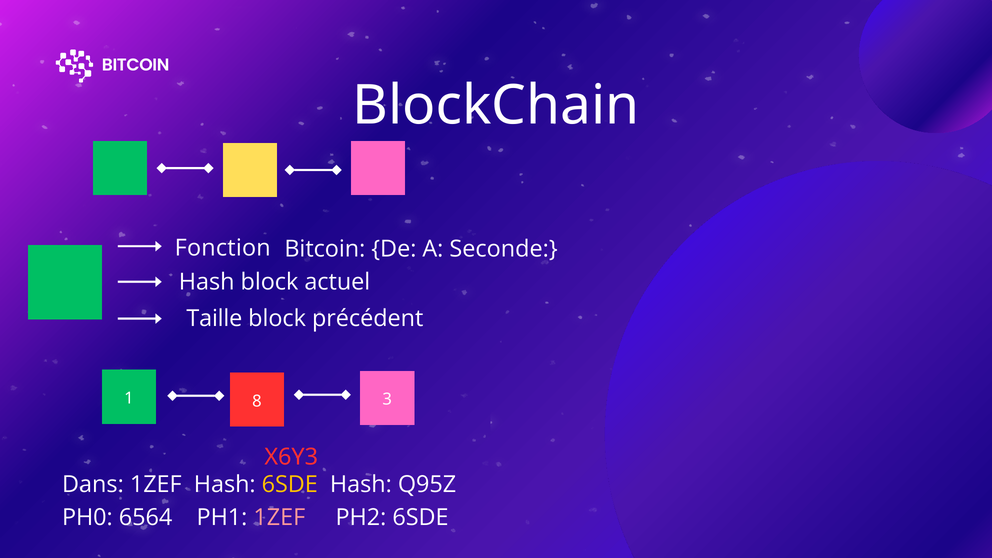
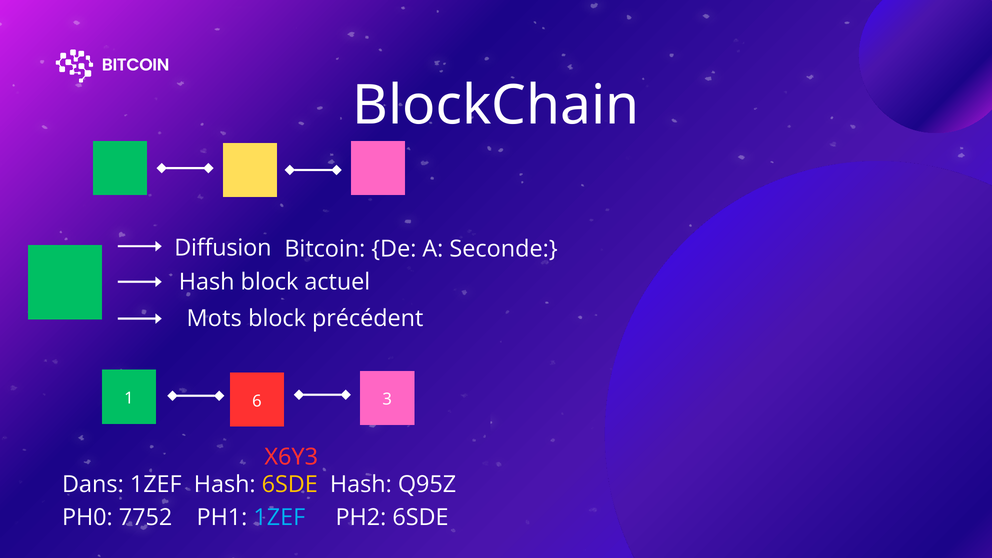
Fonction: Fonction -> Diffusion (223, 248)
Taille: Taille -> Mots (214, 318)
8: 8 -> 6 (257, 401)
6564: 6564 -> 7752 (146, 517)
1ZEF colour: pink -> light blue (279, 517)
